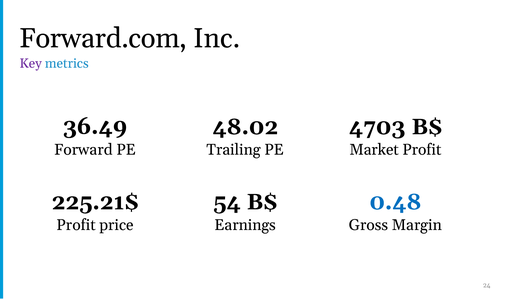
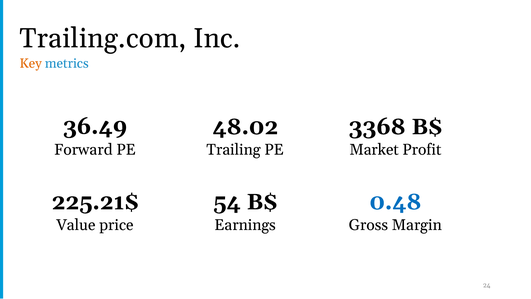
Forward.com: Forward.com -> Trailing.com (103, 38)
Key colour: purple -> orange (31, 63)
4703: 4703 -> 3368 (377, 127)
Profit: Profit -> Value (76, 225)
